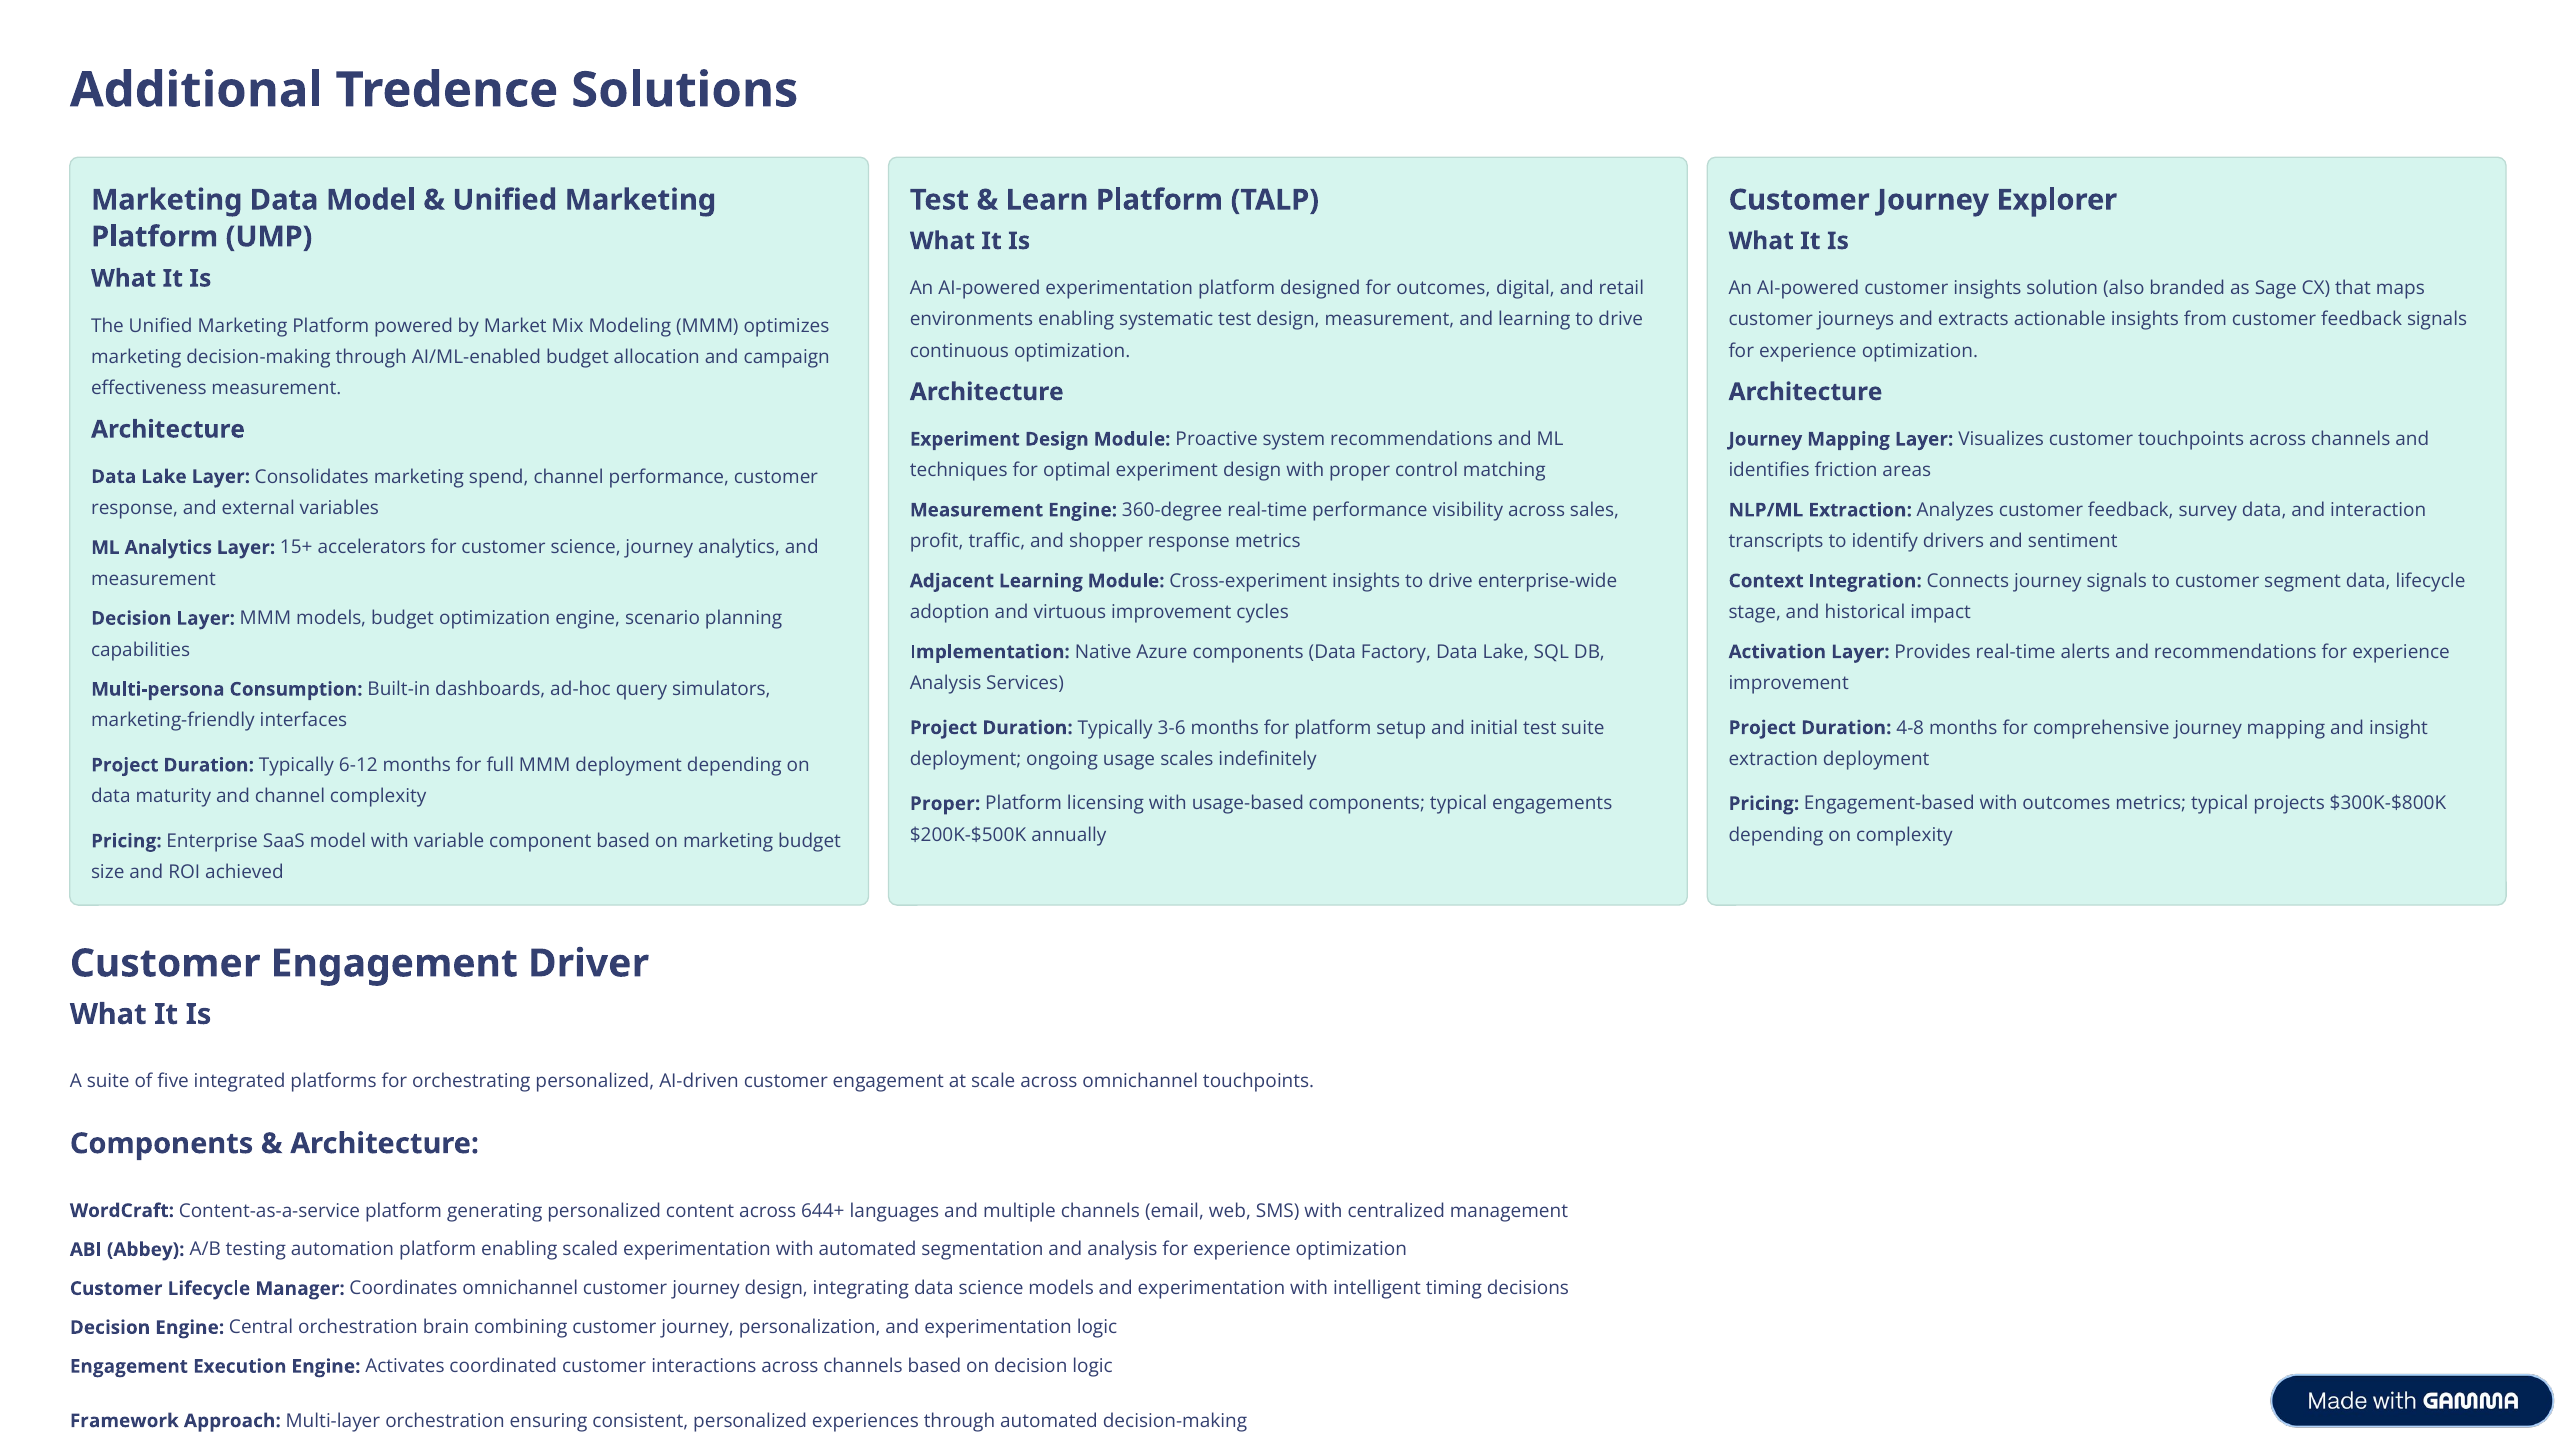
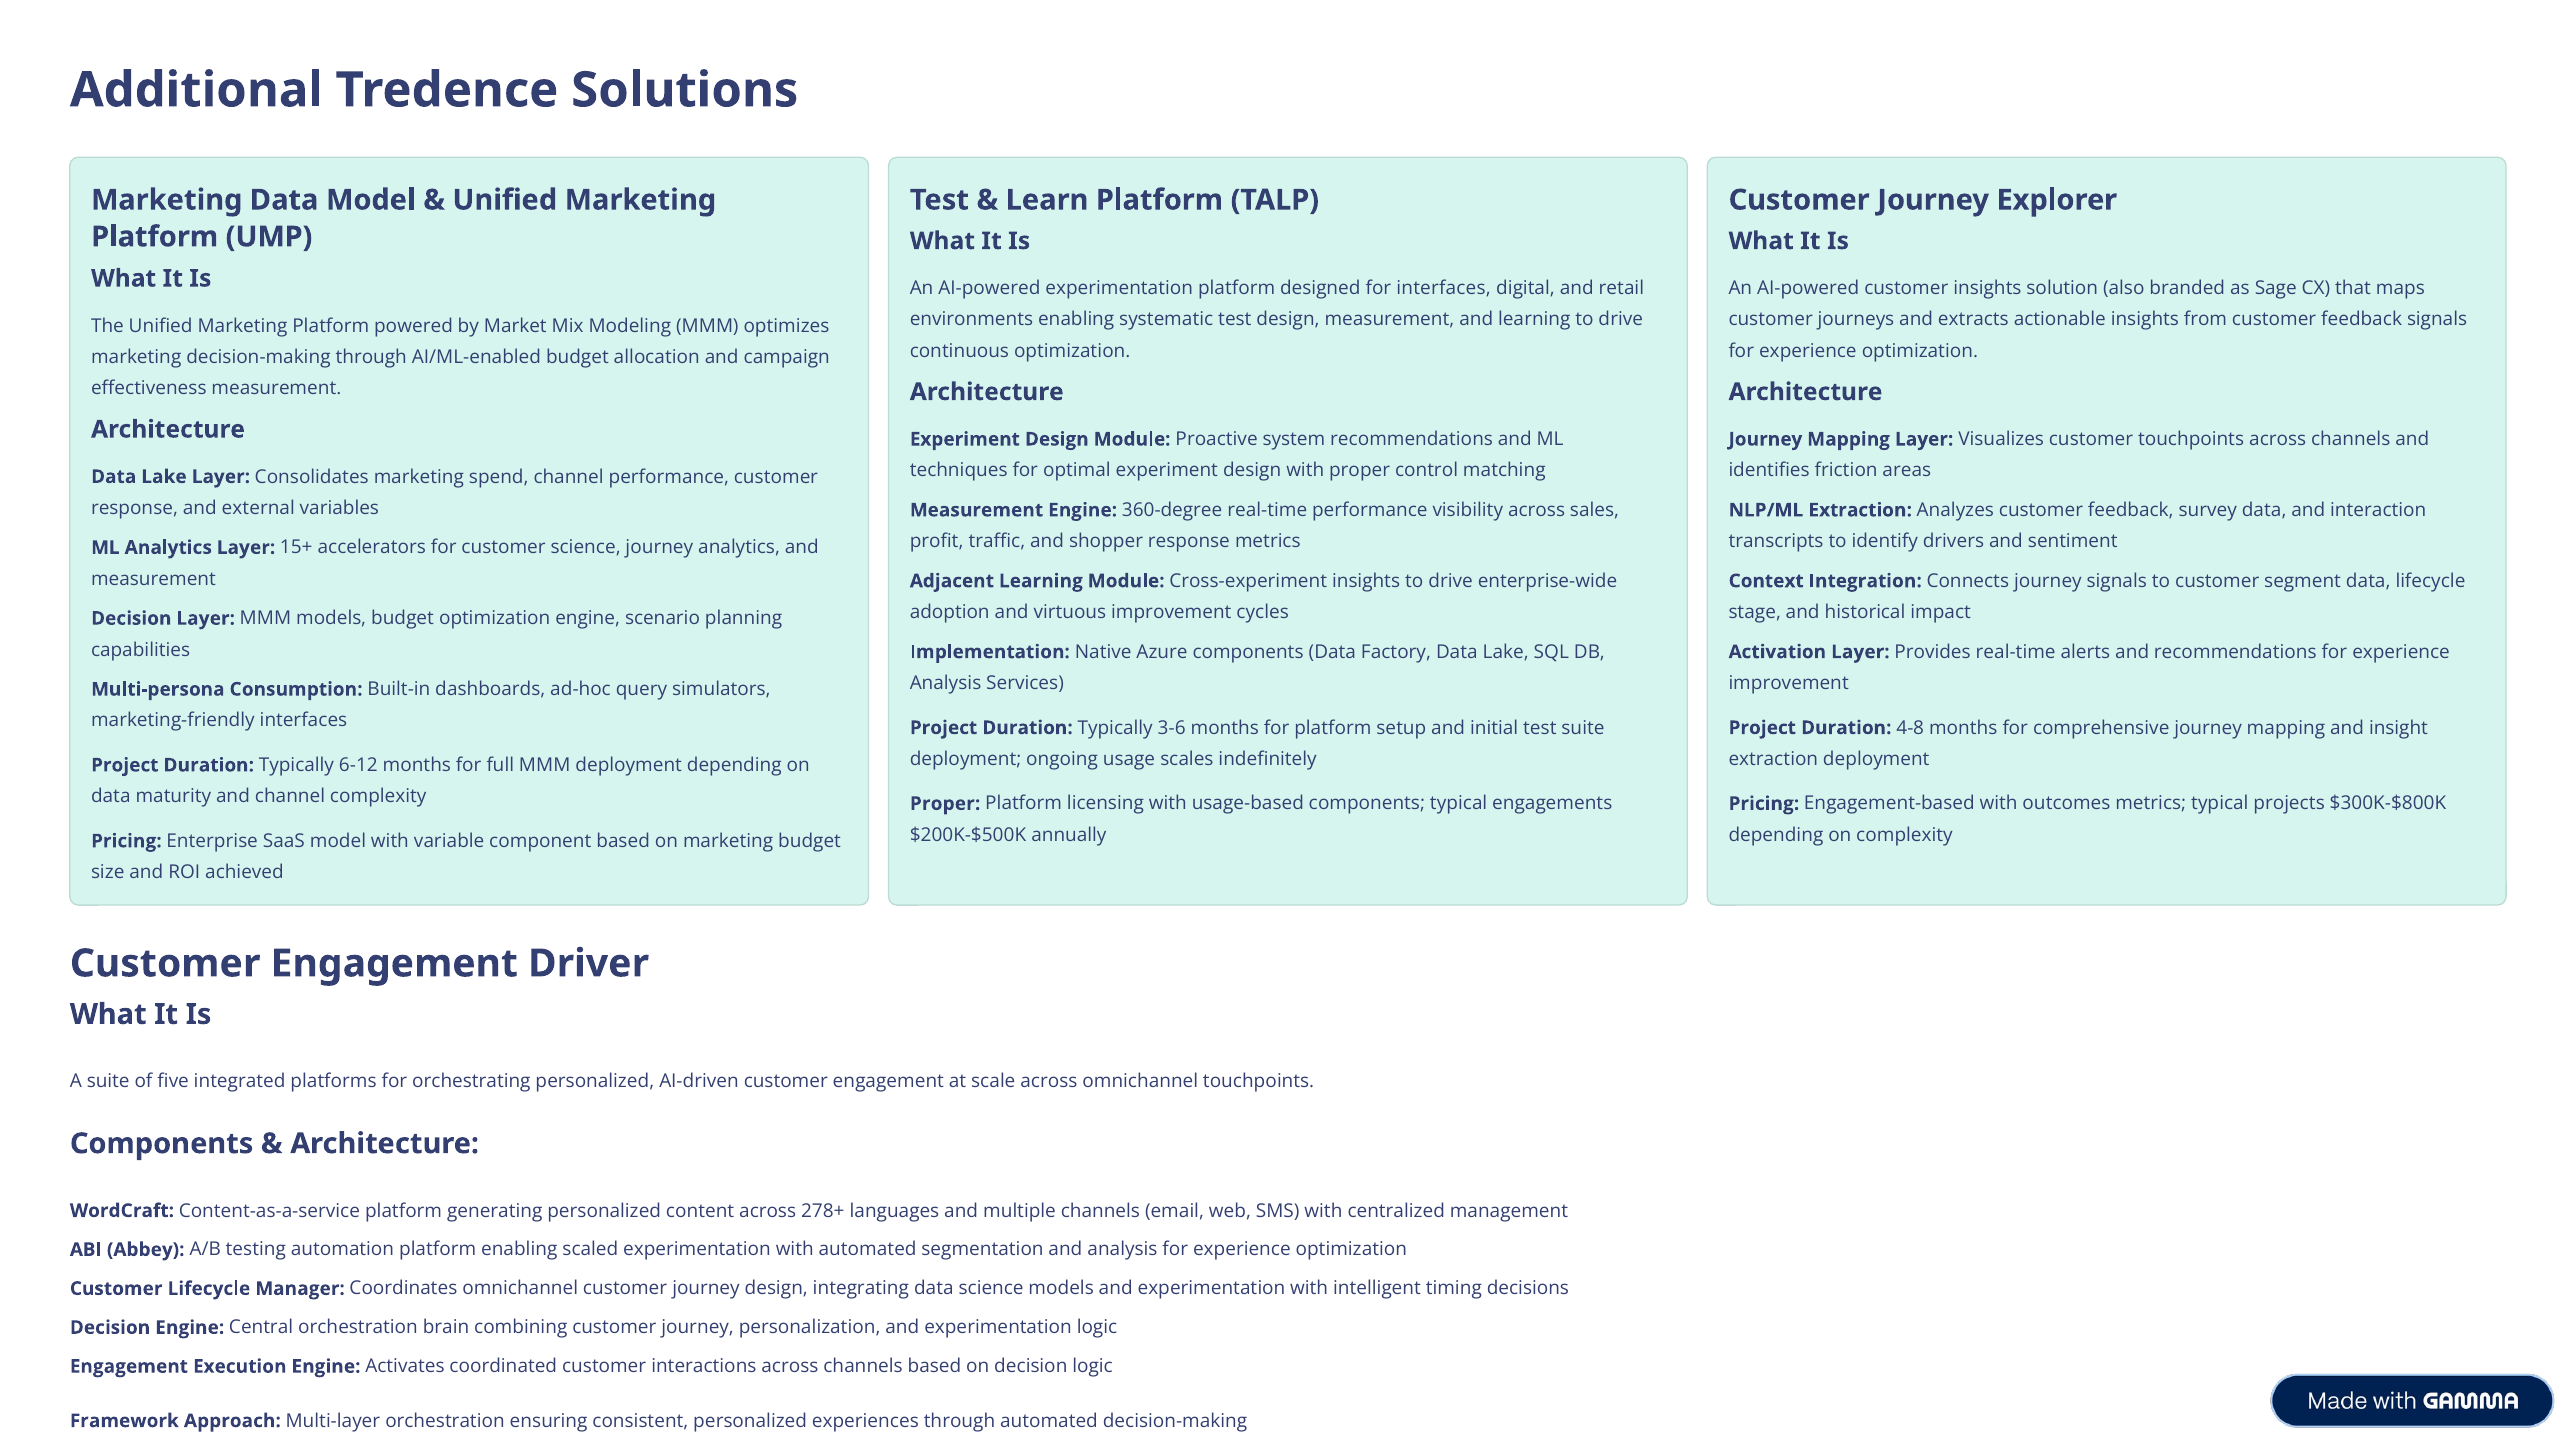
for outcomes: outcomes -> interfaces (1444, 288)
644+: 644+ -> 278+ (823, 1211)
